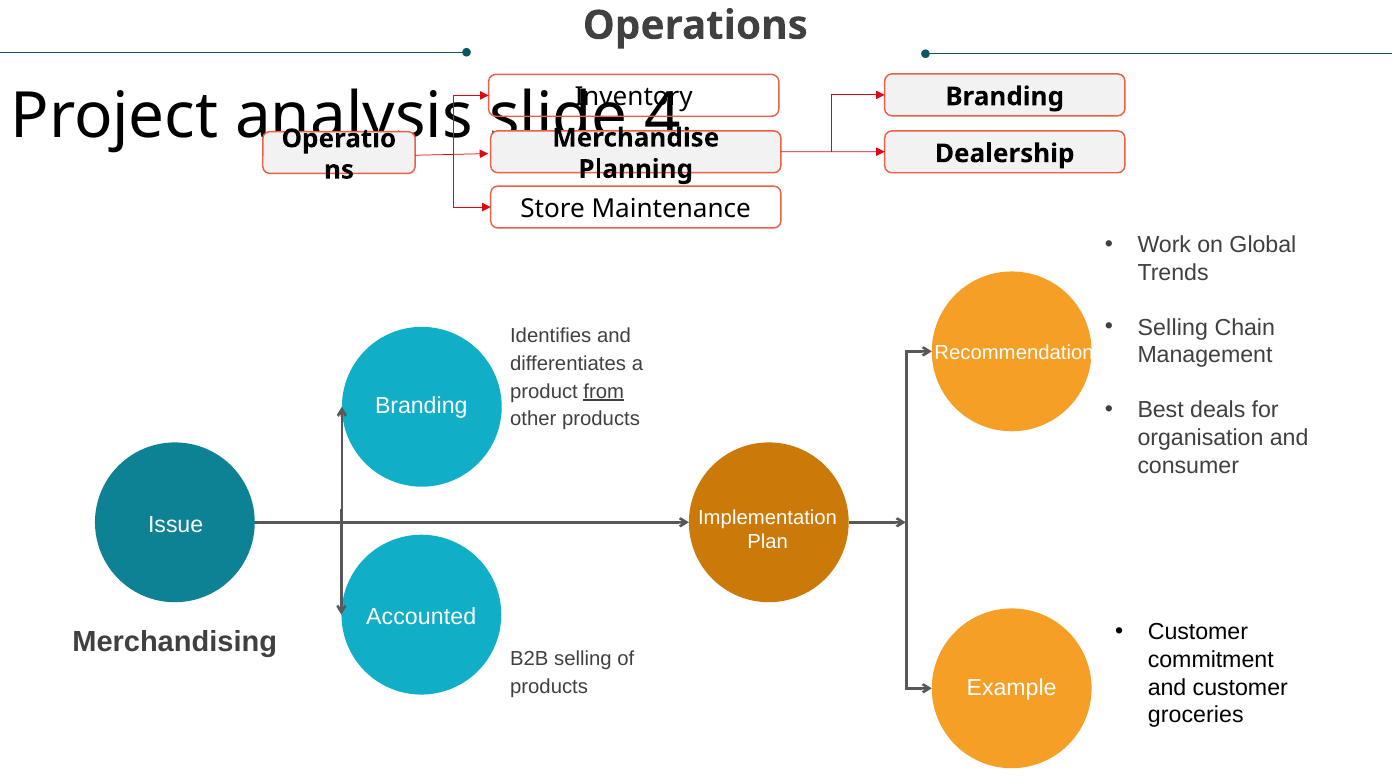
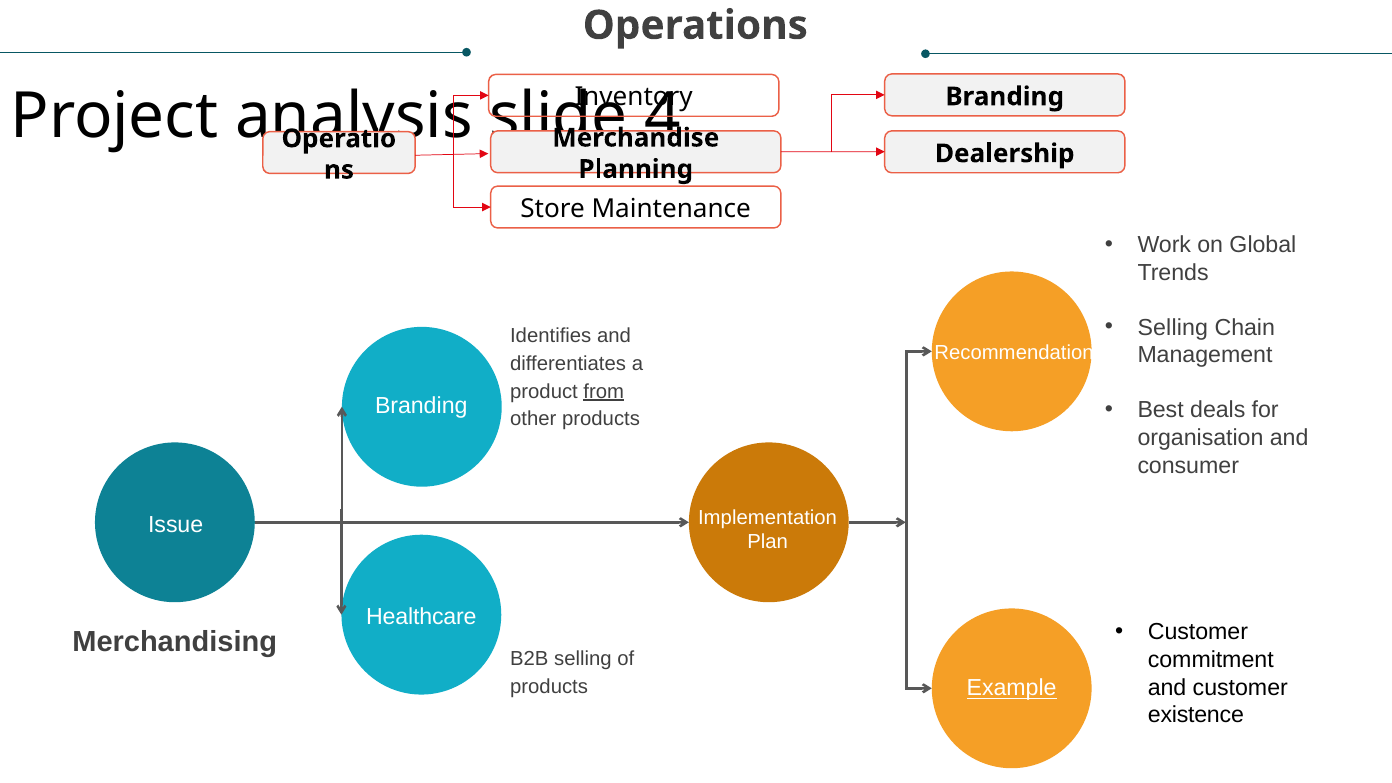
Accounted: Accounted -> Healthcare (421, 617)
Example underline: none -> present (1012, 688)
groceries: groceries -> existence (1196, 715)
